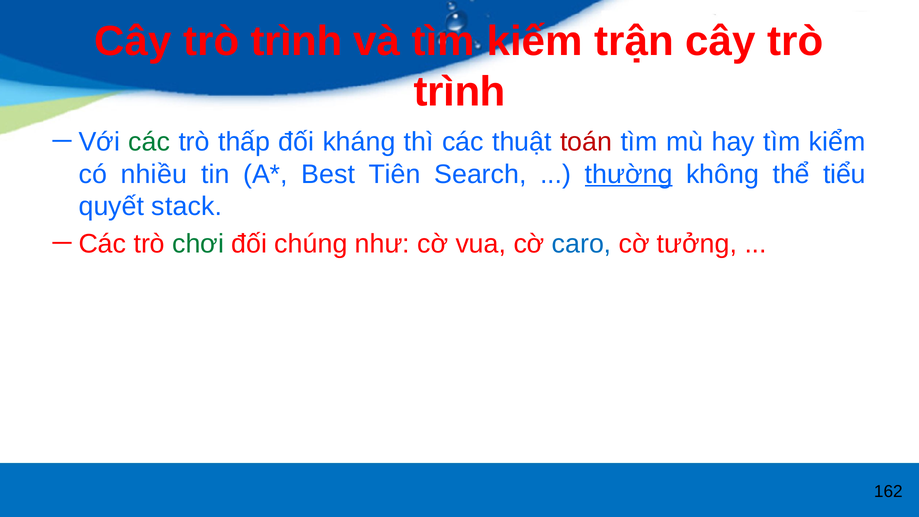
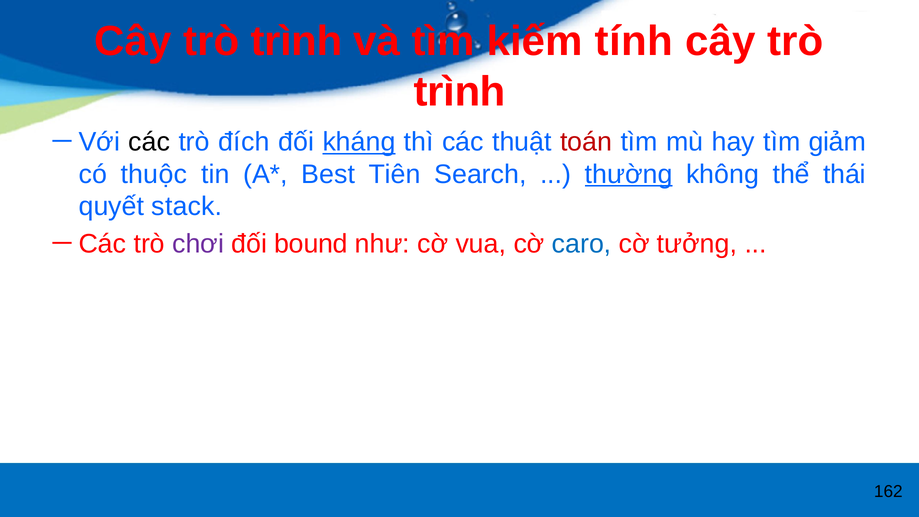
trận: trận -> tính (634, 41)
các colour: green -> black (149, 142)
thấp: thấp -> đích (244, 142)
kháng underline: none -> present (359, 142)
kiểm: kiểm -> giảm (837, 142)
nhiều: nhiều -> thuộc (154, 174)
tiểu: tiểu -> thái (844, 174)
chơi colour: green -> purple (198, 244)
chúng: chúng -> bound (311, 244)
